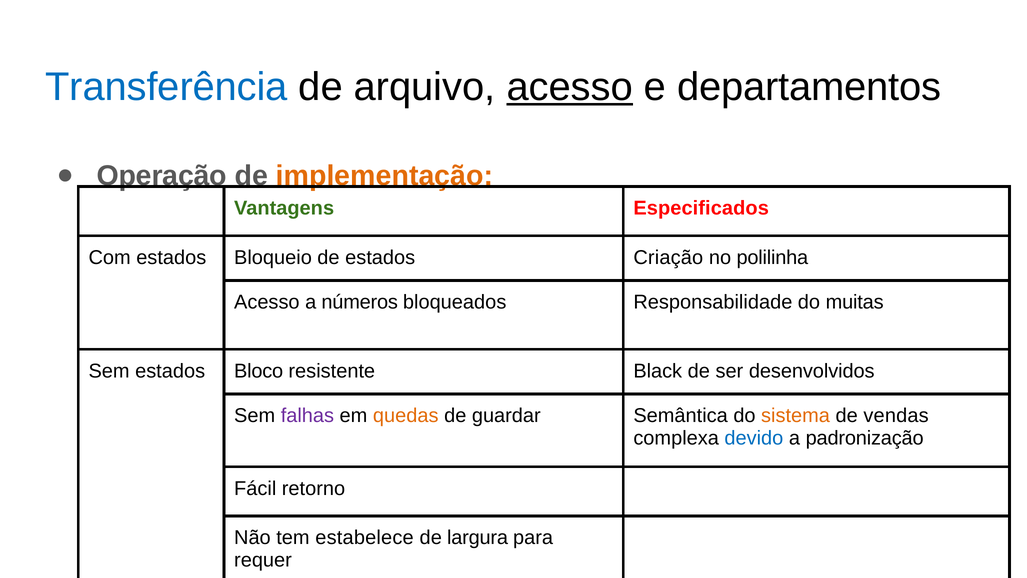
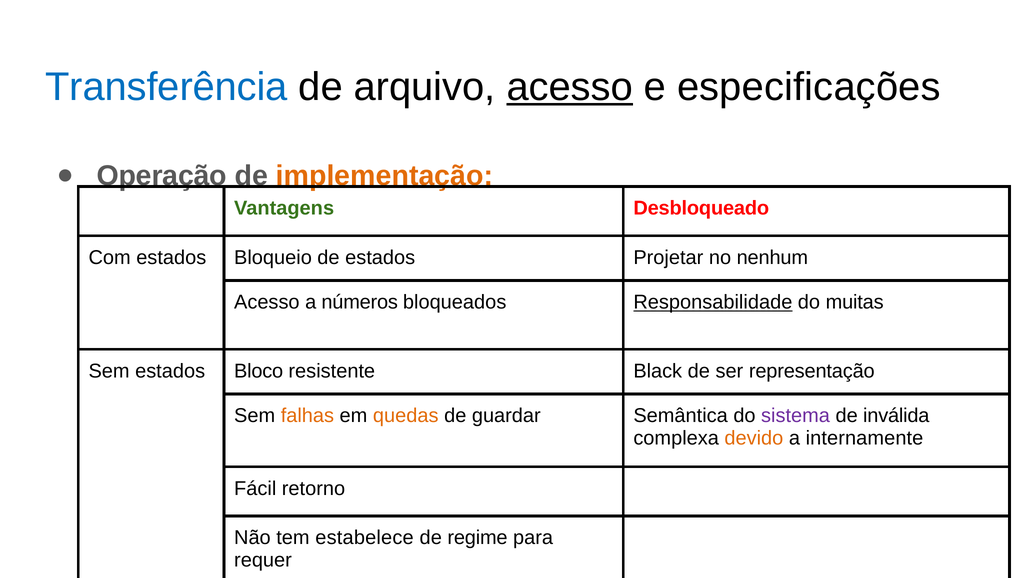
departamentos: departamentos -> especificações (809, 87)
Especificados: Especificados -> Desbloqueado (701, 208)
Criação: Criação -> Projetar (668, 257)
polilinha: polilinha -> nenhum (772, 257)
Responsabilidade underline: none -> present (713, 302)
desenvolvidos: desenvolvidos -> representação (812, 371)
falhas colour: purple -> orange (307, 416)
sistema colour: orange -> purple (795, 416)
vendas: vendas -> inválida (896, 416)
devido colour: blue -> orange (754, 438)
padronização: padronização -> internamente (865, 438)
largura: largura -> regime (478, 538)
